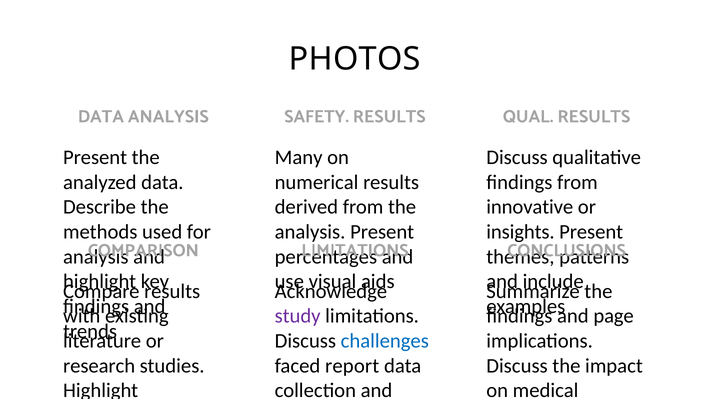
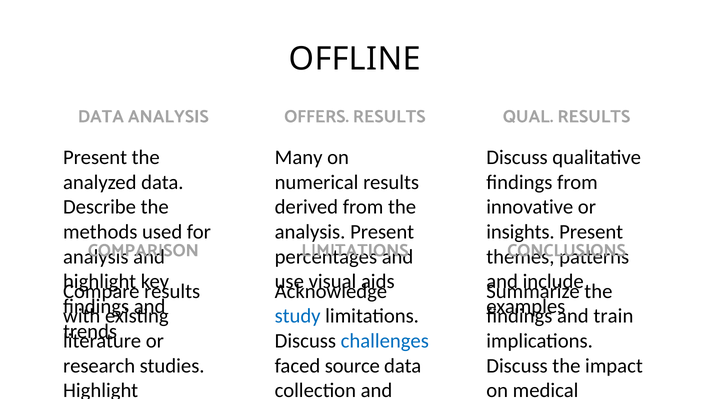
PHOTOS: PHOTOS -> OFFLINE (355, 59)
SAFETY: SAFETY -> OFFERS (317, 117)
study colour: purple -> blue (298, 316)
page: page -> train (613, 316)
report: report -> source (352, 366)
